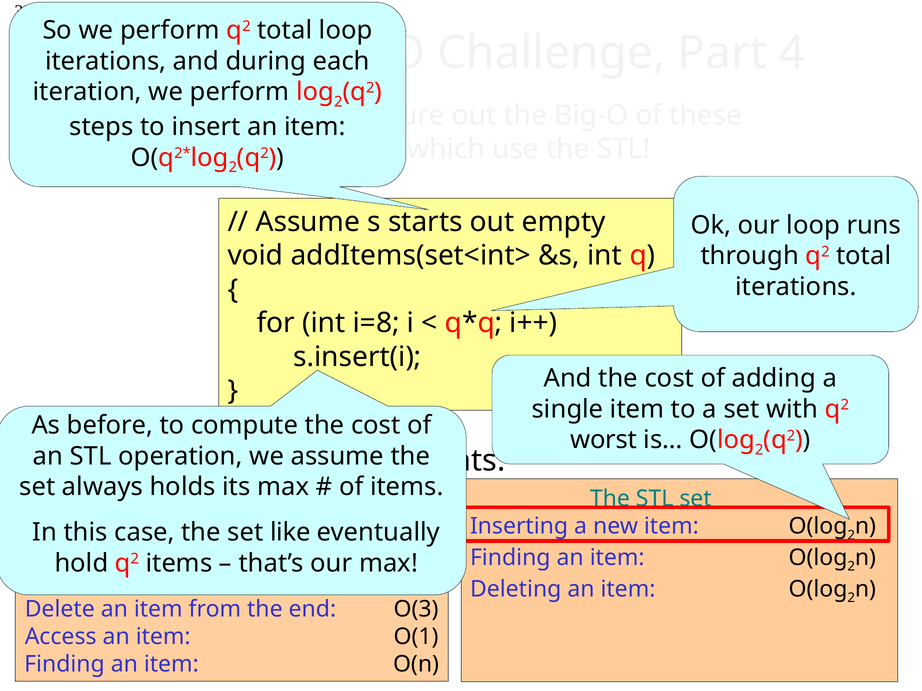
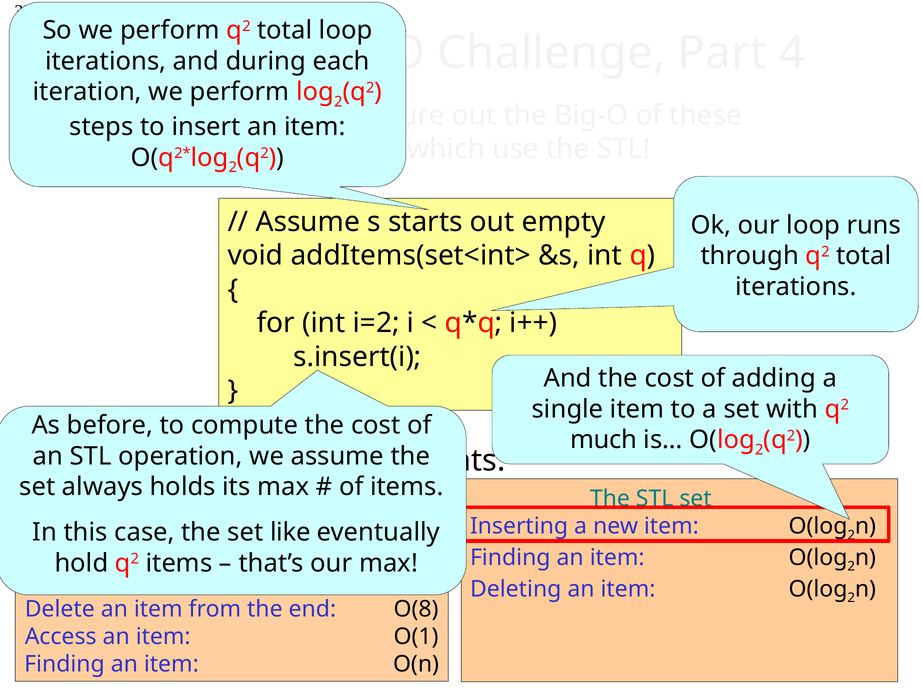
i=8: i=8 -> i=2 (376, 323)
worst: worst -> much (604, 440)
O(3: O(3 -> O(8 (416, 609)
